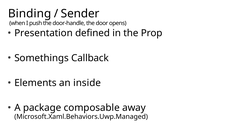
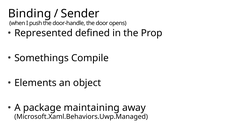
Presentation: Presentation -> Represented (44, 33)
Callback: Callback -> Compile (90, 58)
inside: inside -> object (87, 83)
composable: composable -> maintaining (92, 108)
